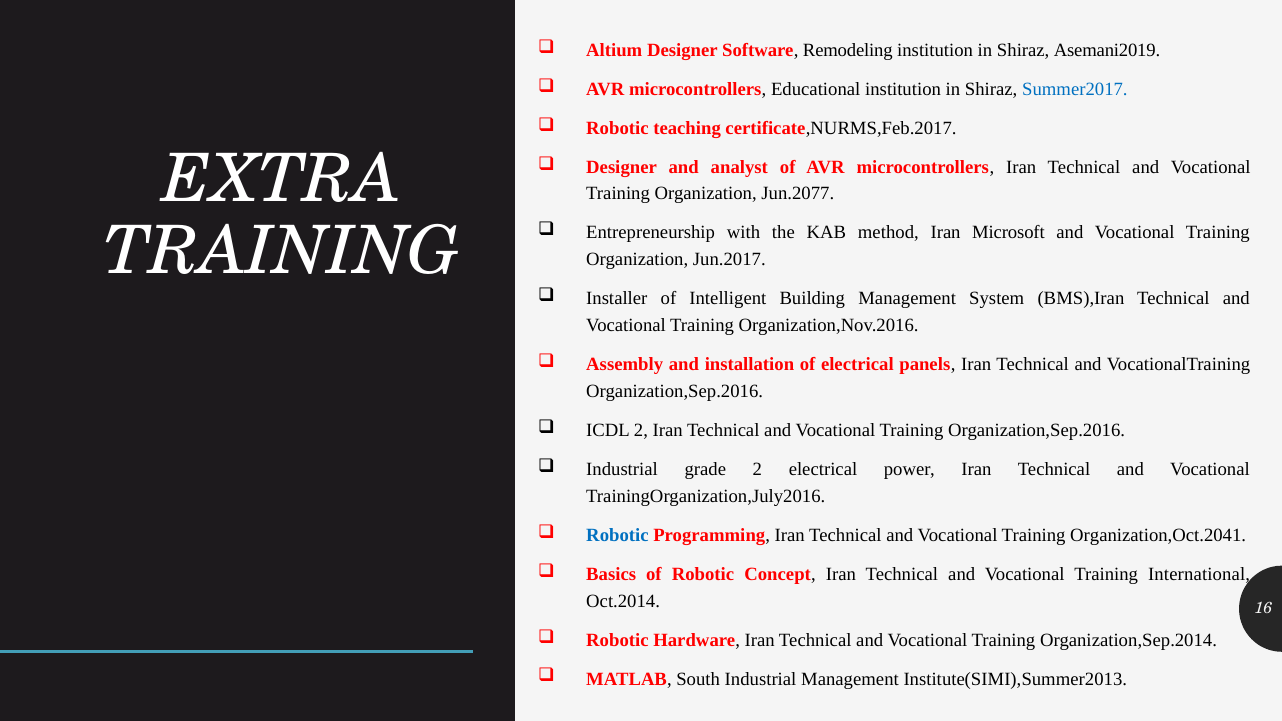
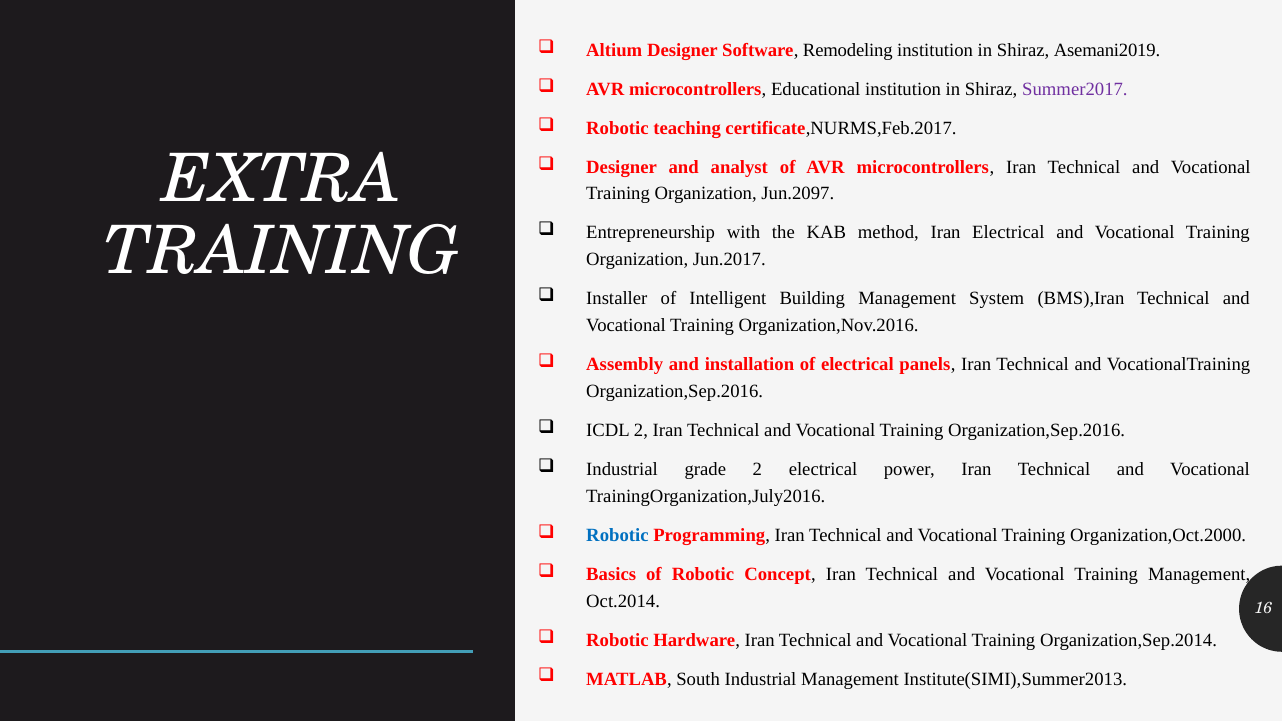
Summer2017 colour: blue -> purple (1075, 89)
Jun.2077: Jun.2077 -> Jun.2097 (798, 194)
Iran Microsoft: Microsoft -> Electrical (1008, 233)
Organization,Oct.2041: Organization,Oct.2041 -> Organization,Oct.2000 (1158, 535)
Training International: International -> Management (1199, 574)
